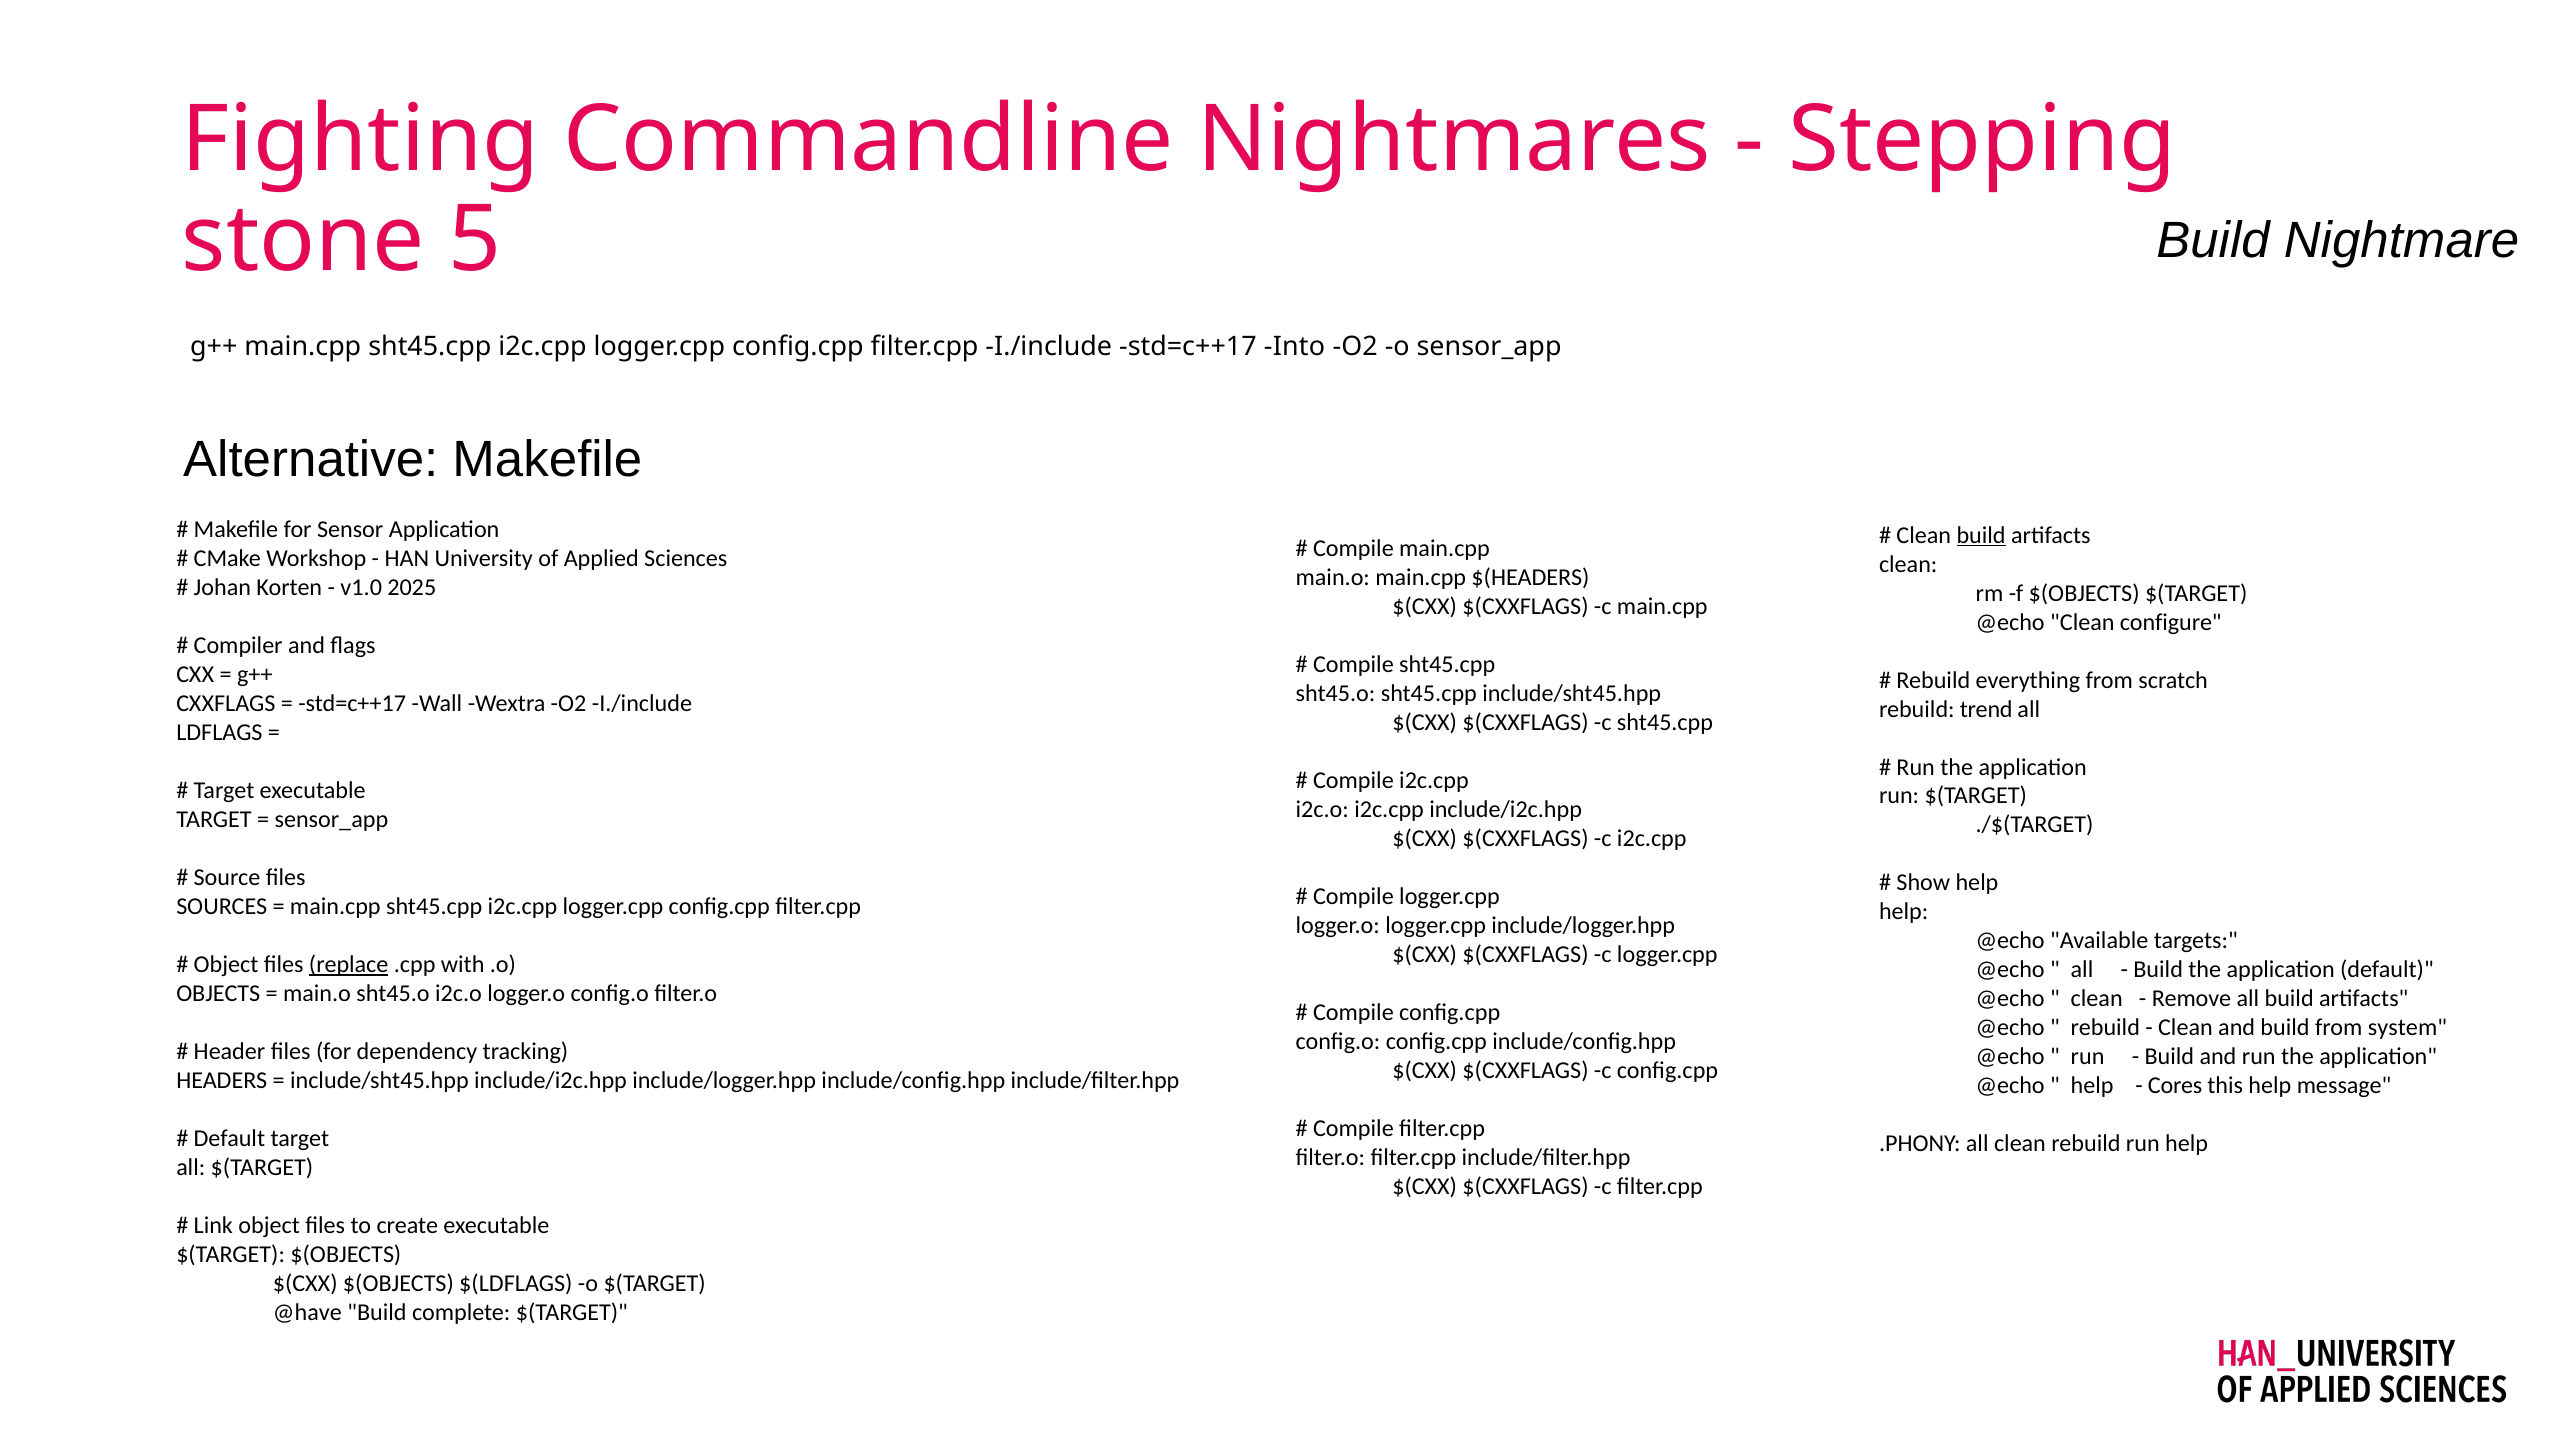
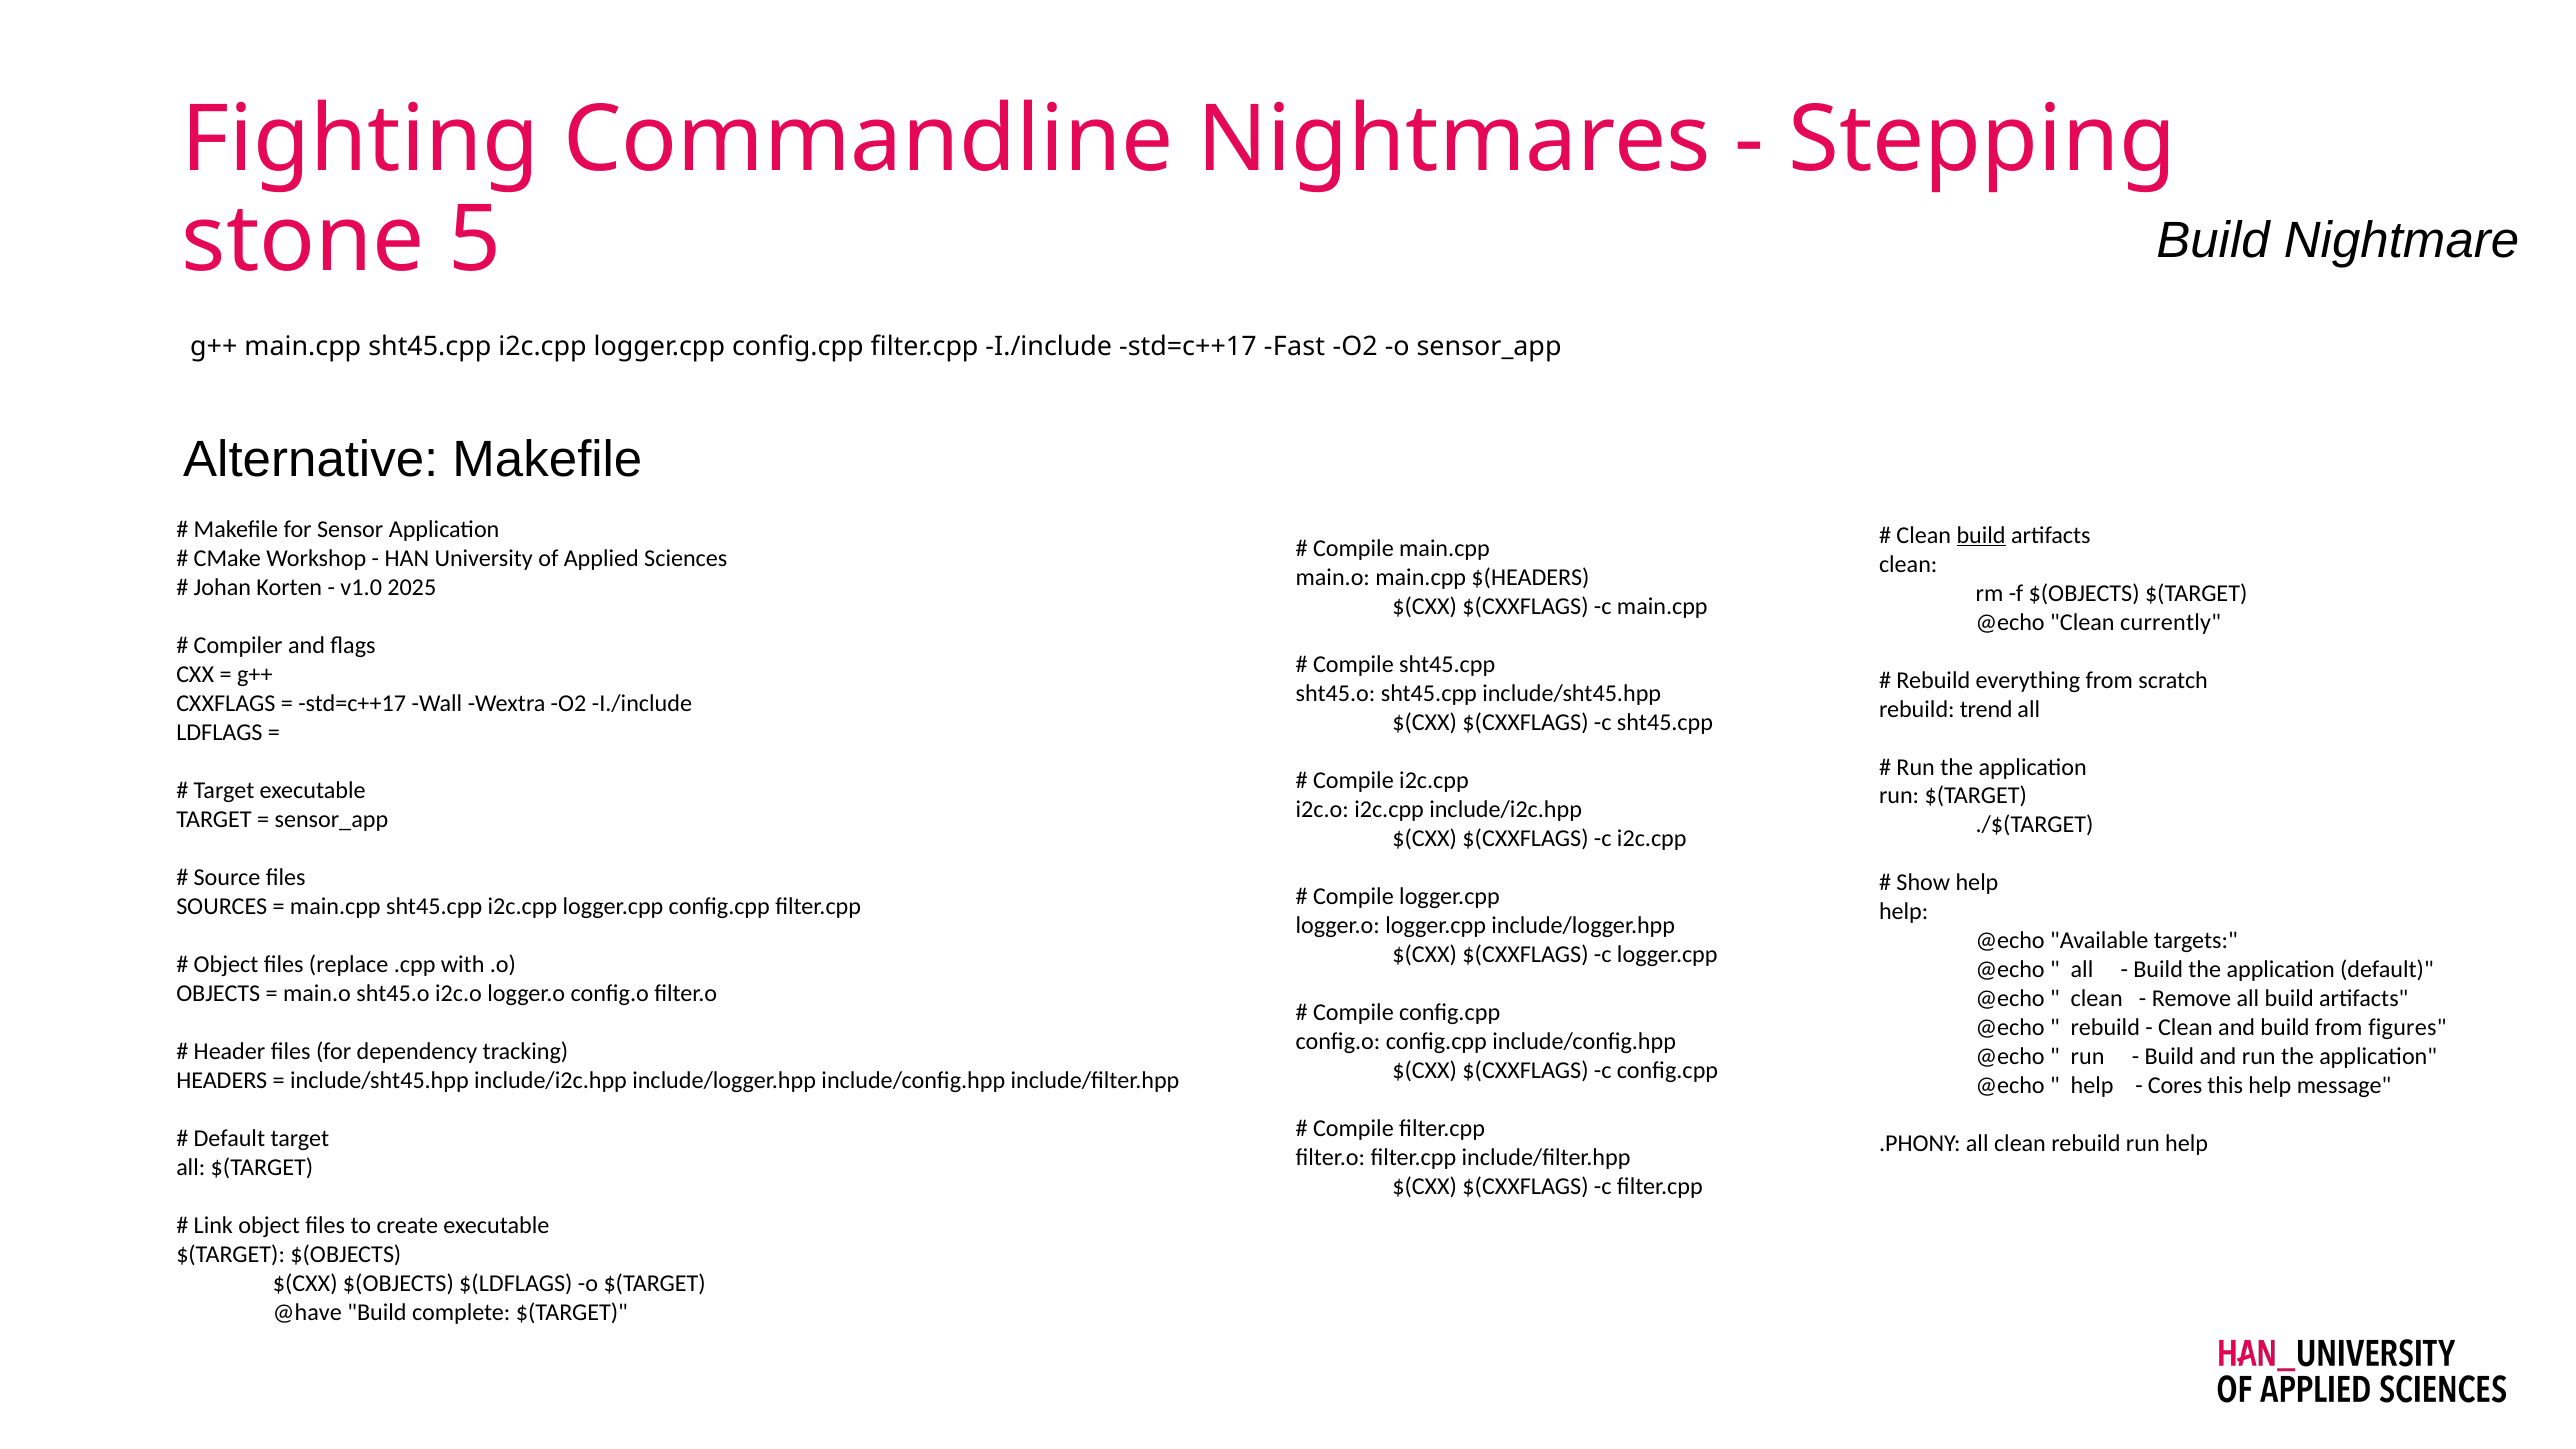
Into: Into -> Fast (1295, 347)
configure: configure -> currently (2171, 622)
replace underline: present -> none (349, 965)
system: system -> figures (2407, 1028)
